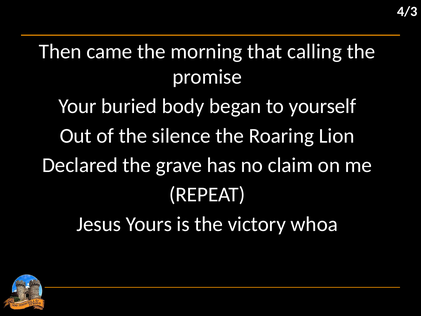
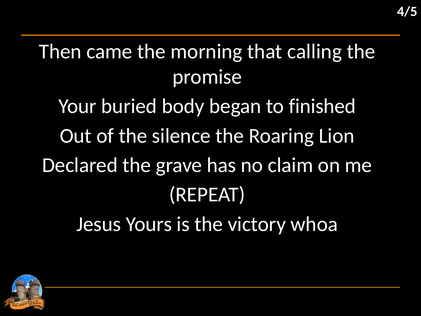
4/3: 4/3 -> 4/5 (407, 11)
yourself: yourself -> finished (322, 106)
